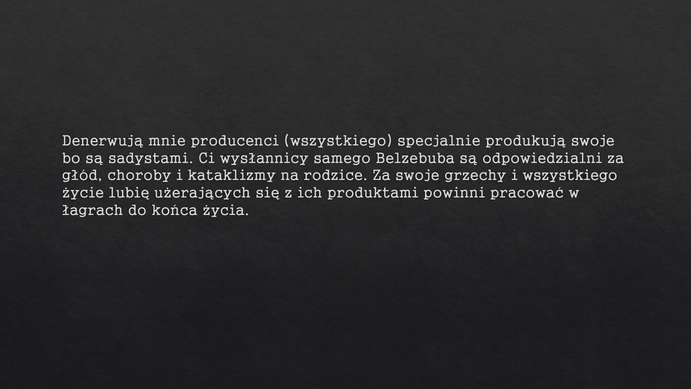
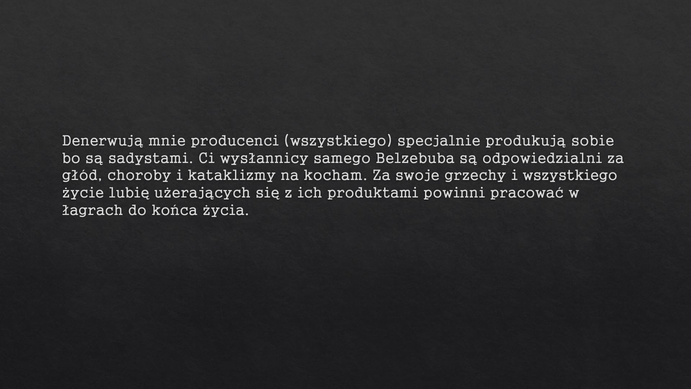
produkują swoje: swoje -> sobie (593, 141)
rodzice: rodzice -> kocham (336, 176)
